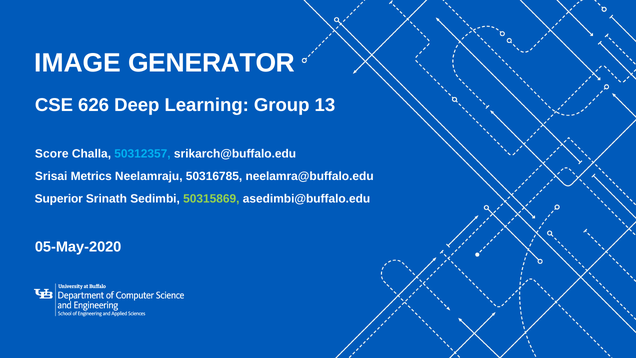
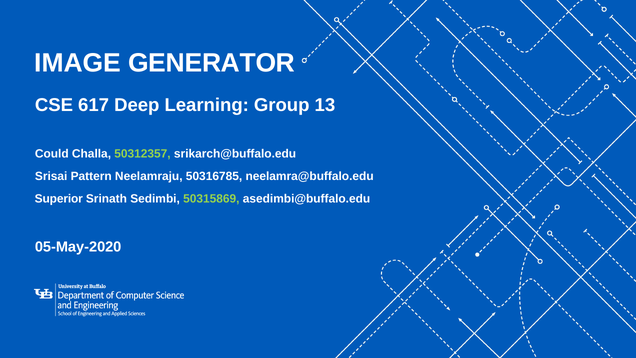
626: 626 -> 617 (94, 105)
Score: Score -> Could (52, 154)
50312357 colour: light blue -> light green (143, 154)
Metrics: Metrics -> Pattern (91, 176)
